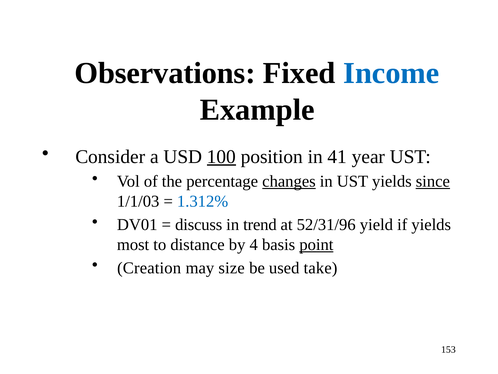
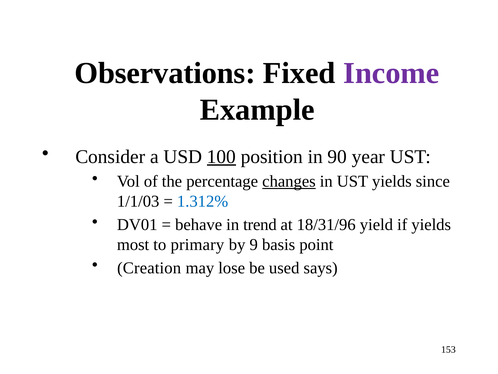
Income colour: blue -> purple (391, 73)
41: 41 -> 90 (337, 156)
since underline: present -> none (433, 181)
discuss: discuss -> behave (199, 224)
52/31/96: 52/31/96 -> 18/31/96 (326, 224)
distance: distance -> primary (197, 244)
4: 4 -> 9 (254, 244)
point underline: present -> none (316, 244)
size: size -> lose (232, 268)
take: take -> says (321, 268)
